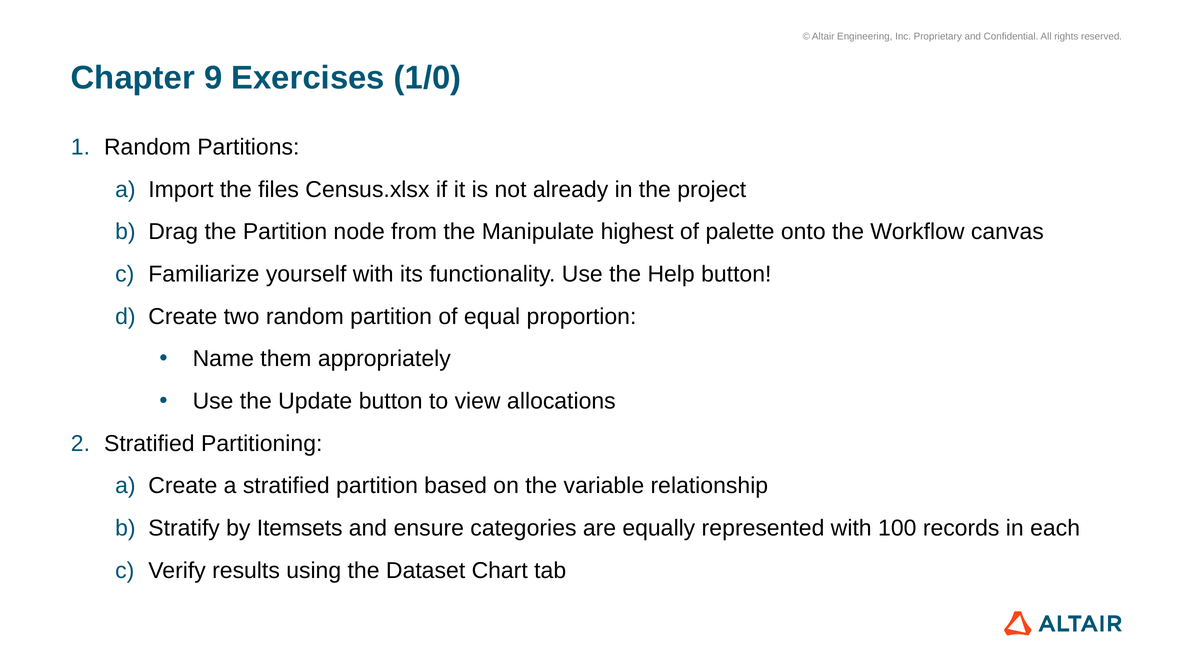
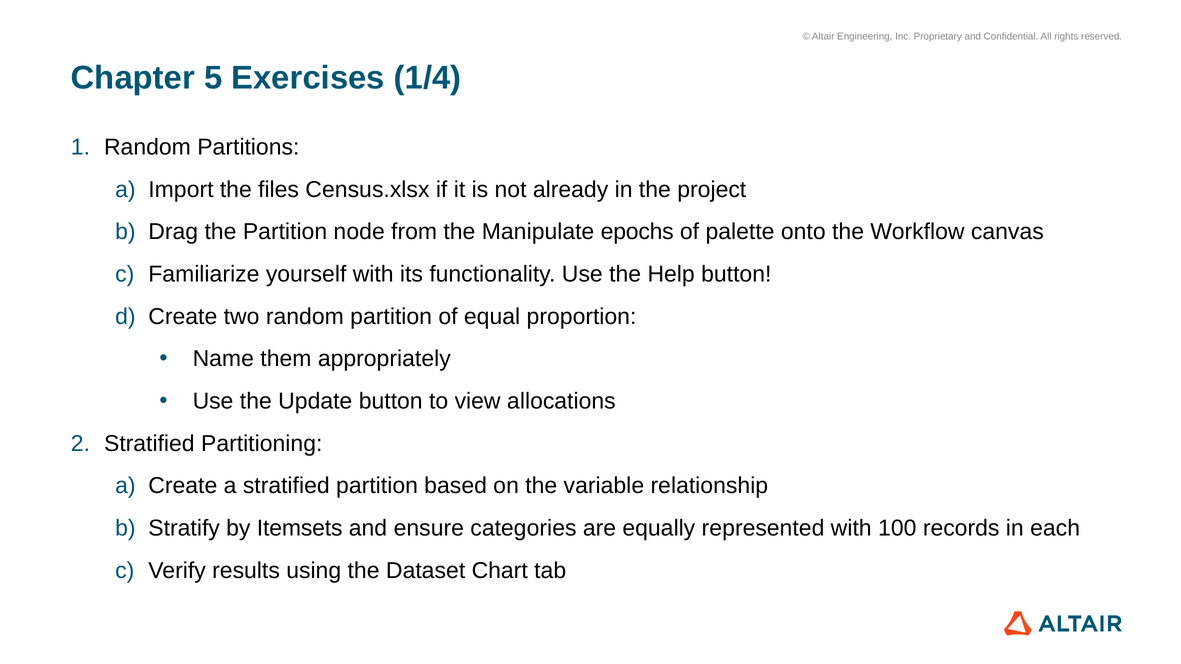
9: 9 -> 5 (213, 78)
1/0: 1/0 -> 1/4 (428, 78)
highest: highest -> epochs (637, 232)
